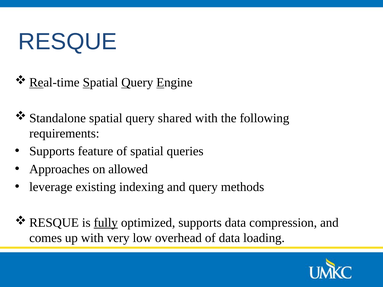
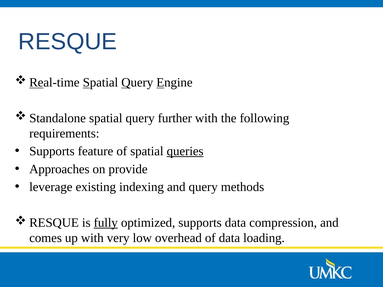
shared: shared -> further (175, 118)
queries underline: none -> present (185, 151)
allowed: allowed -> provide (128, 169)
